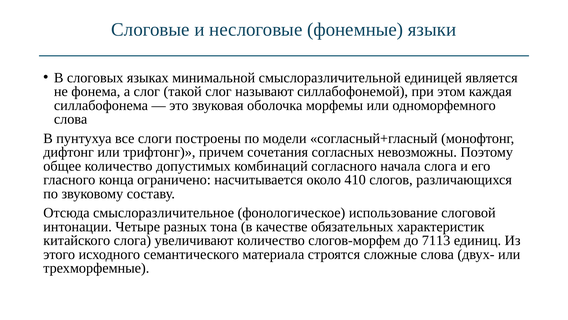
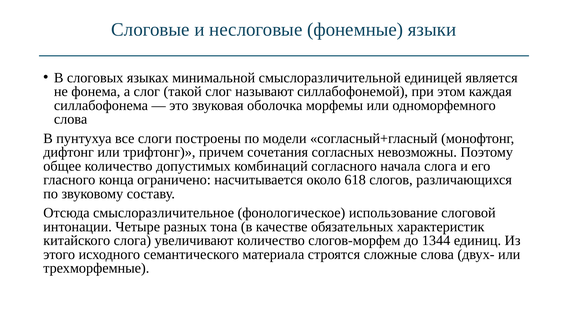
410: 410 -> 618 (355, 180)
7113: 7113 -> 1344 (436, 240)
